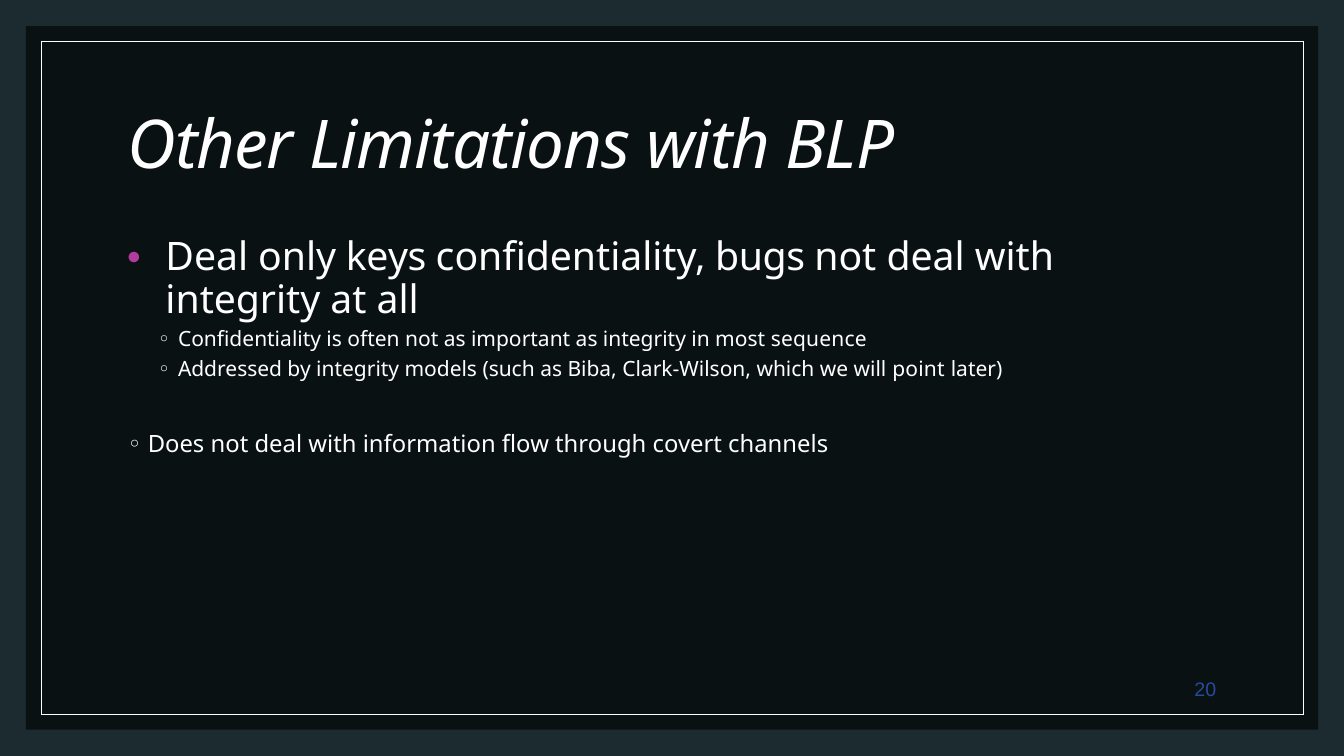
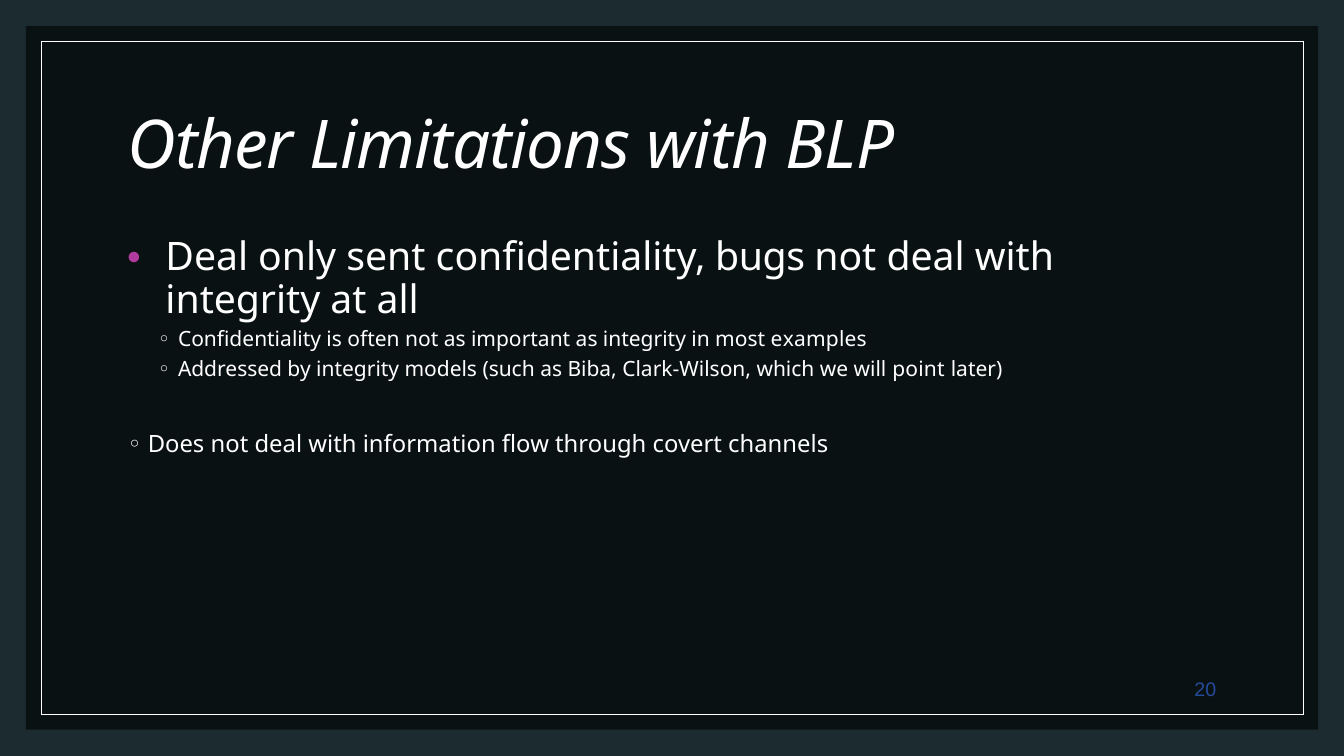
keys: keys -> sent (386, 258)
sequence: sequence -> examples (819, 340)
